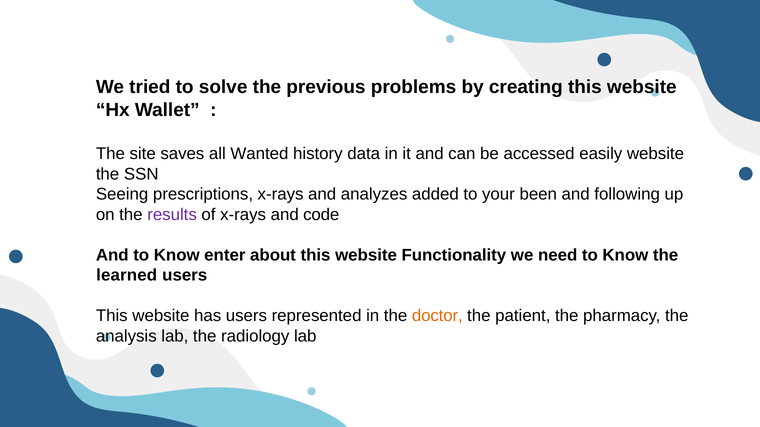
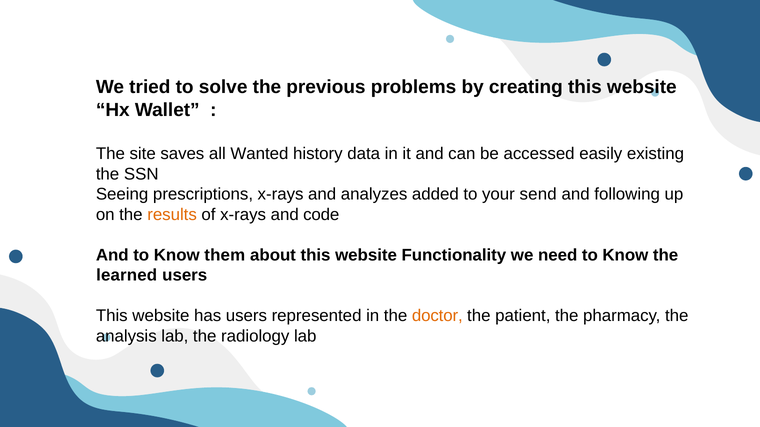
easily website: website -> existing (655, 154)
been: been -> send (538, 195)
results colour: purple -> orange (172, 215)
enter: enter -> them (225, 255)
